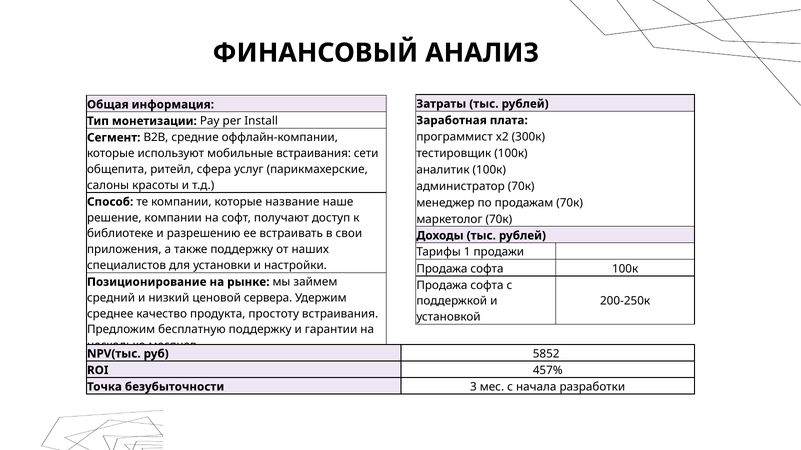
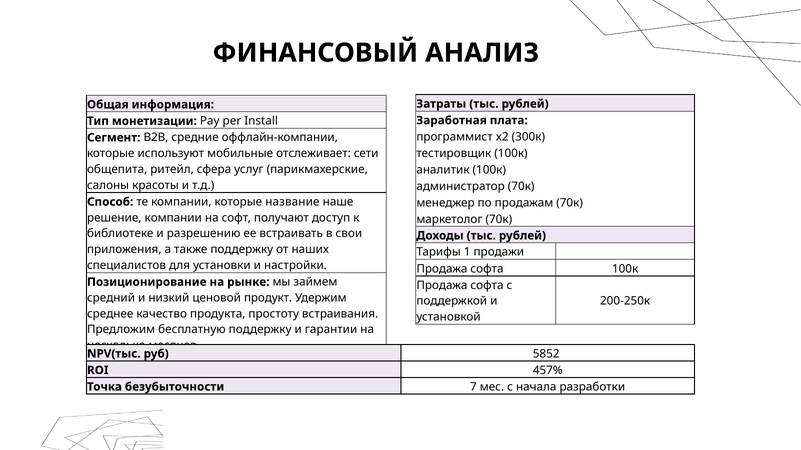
мобильные встраивания: встраивания -> отслеживает (314, 154)
сервера: сервера -> продукт (268, 298)
3: 3 -> 7 (473, 387)
